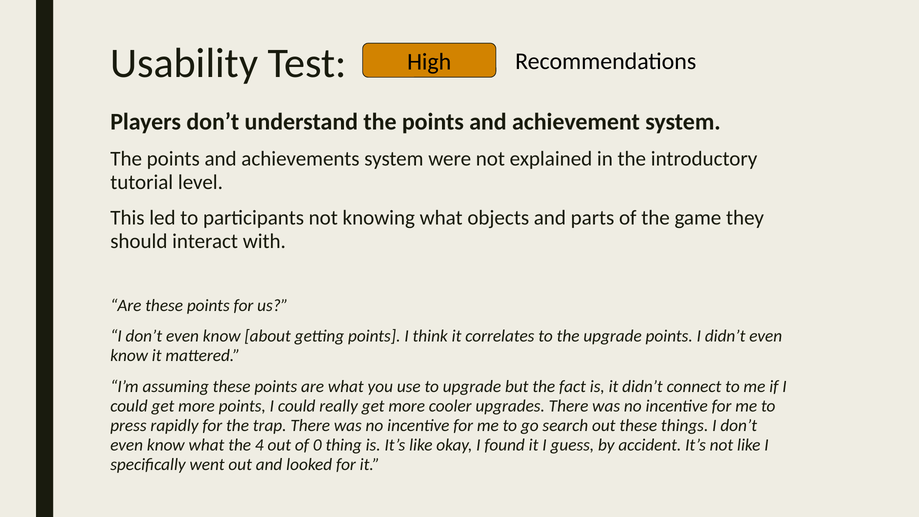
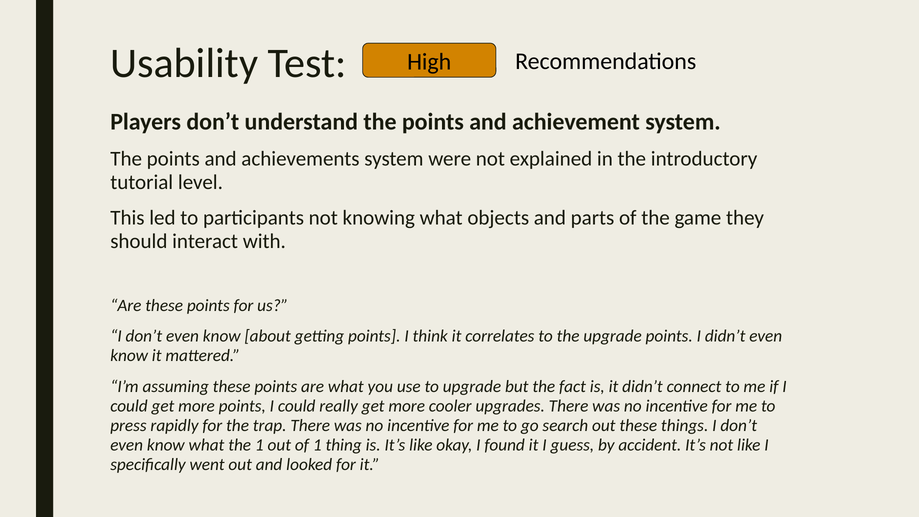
the 4: 4 -> 1 (259, 445)
of 0: 0 -> 1 (317, 445)
